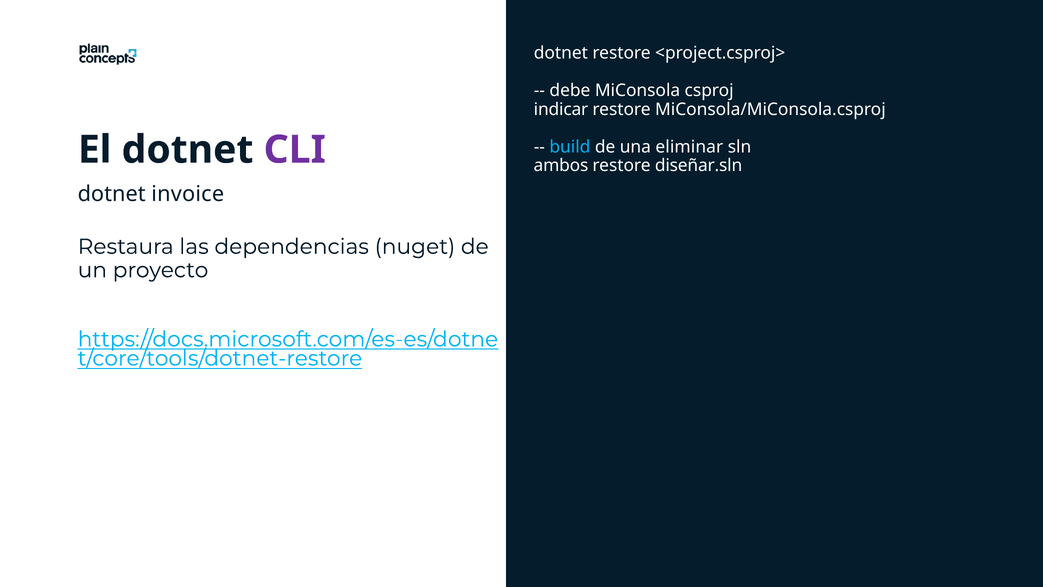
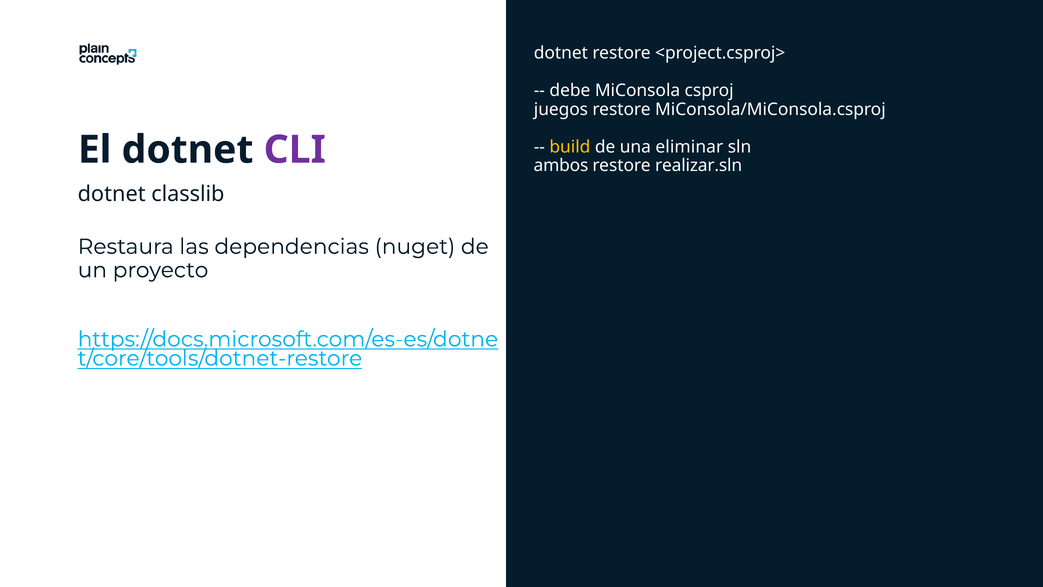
indicar: indicar -> juegos (561, 109)
build colour: light blue -> yellow (570, 147)
diseñar.sln: diseñar.sln -> realizar.sln (699, 166)
invoice: invoice -> classlib (188, 194)
